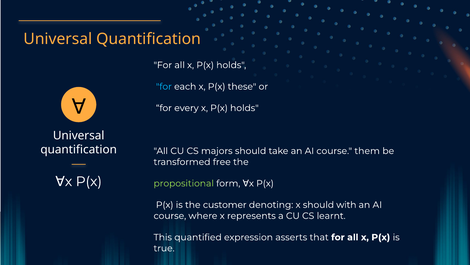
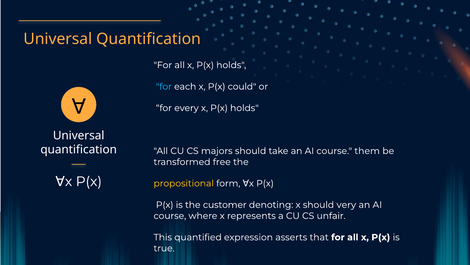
these: these -> could (242, 86)
propositional colour: light green -> yellow (184, 183)
with: with -> very (346, 204)
learnt: learnt -> unfair (331, 215)
